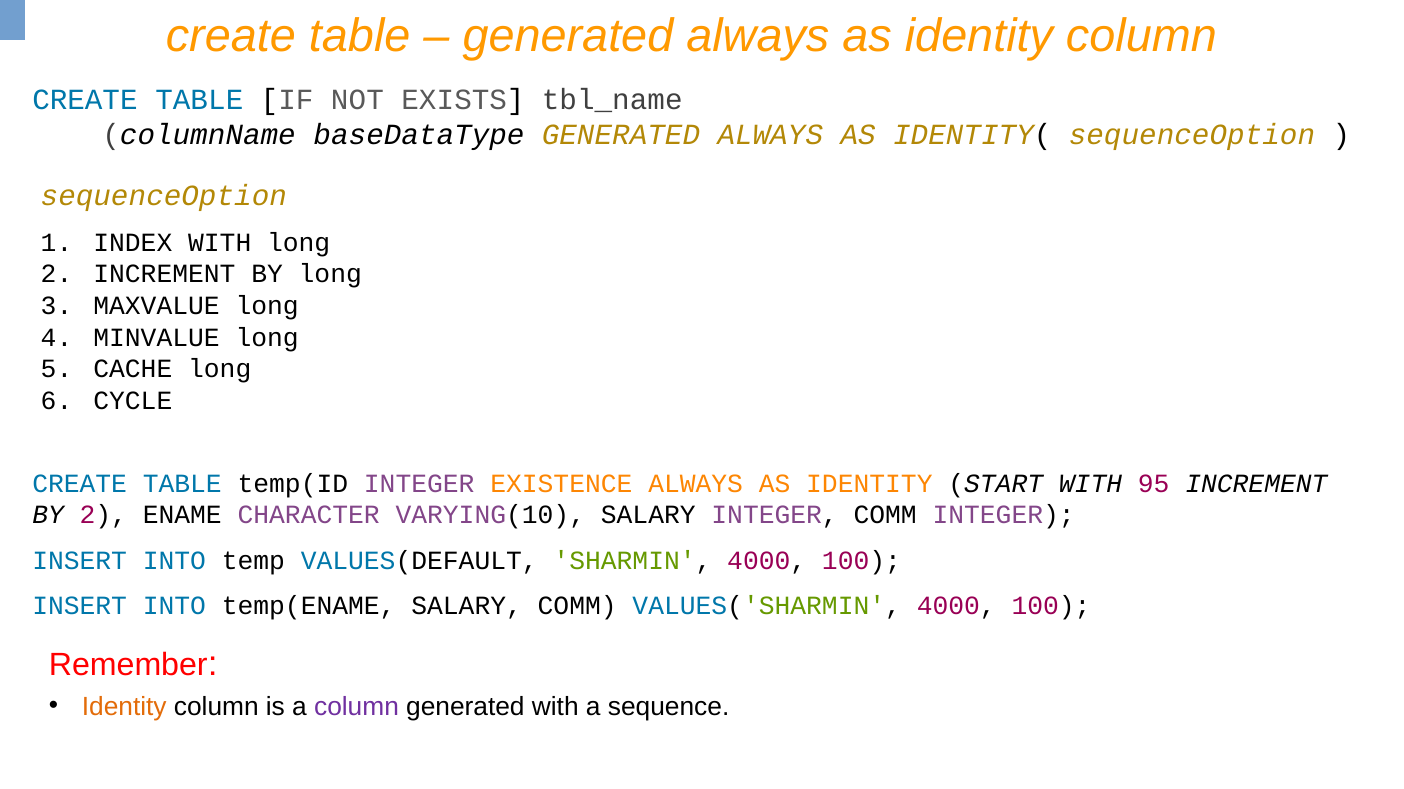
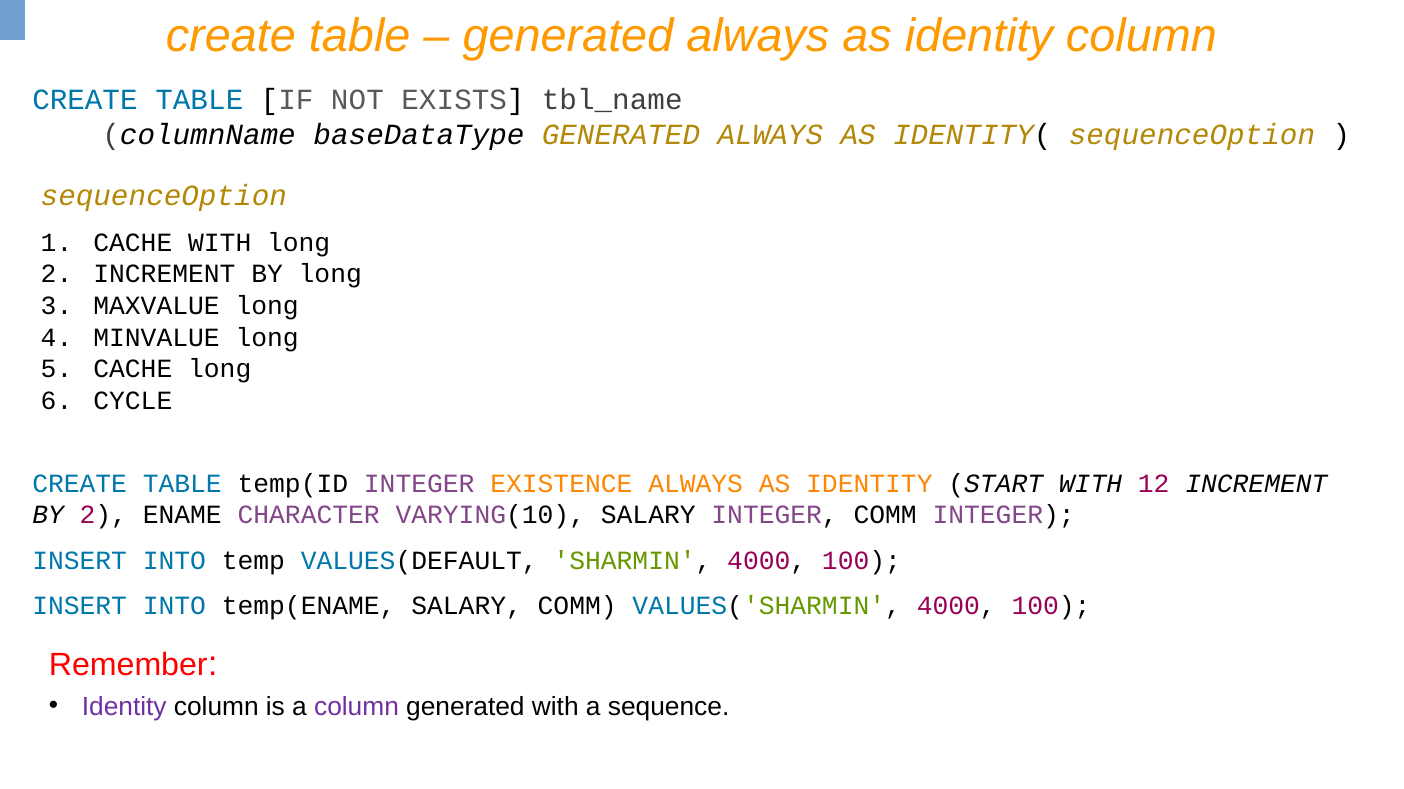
INDEX: INDEX -> CACHE (133, 243)
95: 95 -> 12 (1154, 484)
Identity colour: orange -> purple (124, 707)
